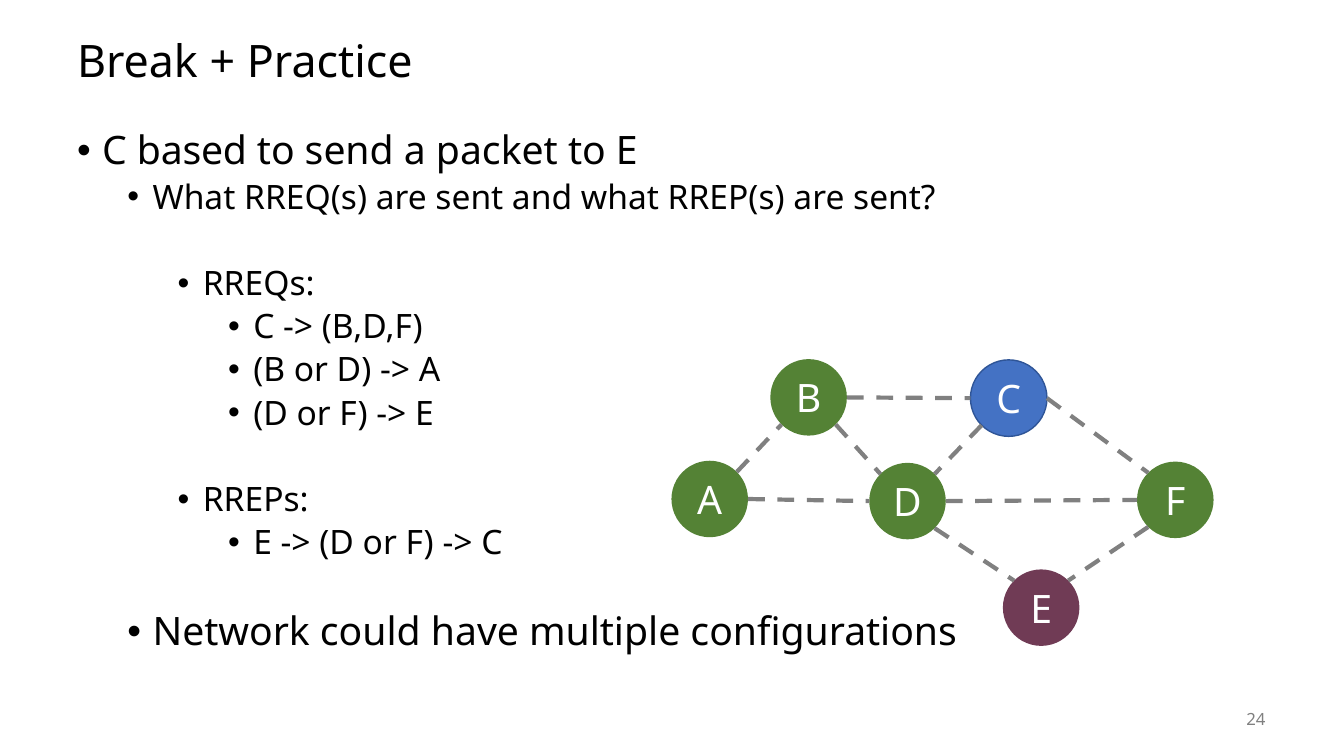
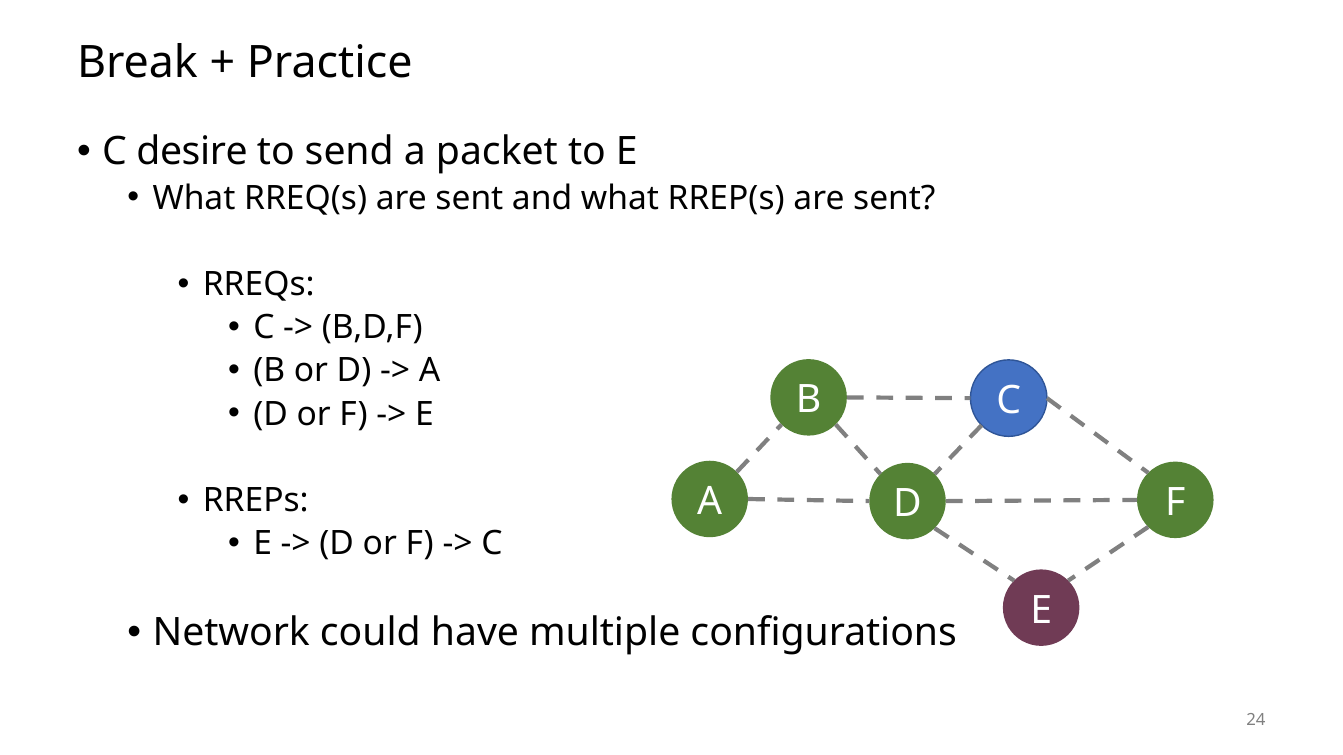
based: based -> desire (192, 152)
